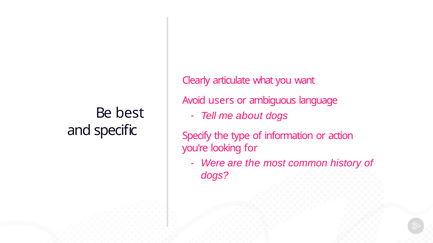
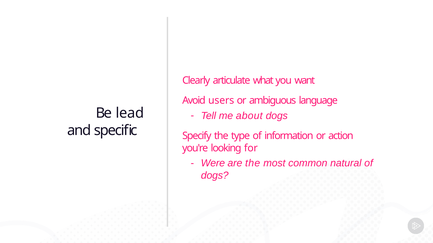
best: best -> lead (130, 113)
history: history -> natural (346, 164)
